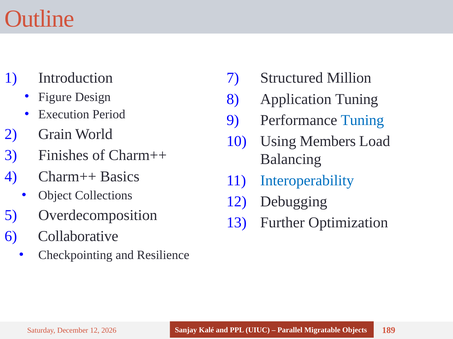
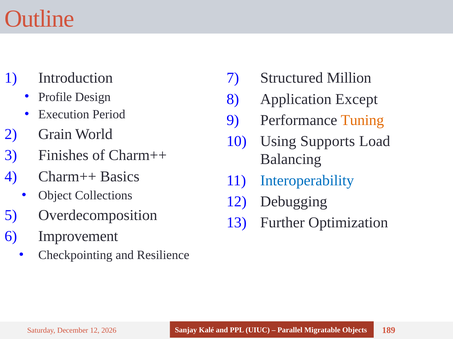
Figure: Figure -> Profile (55, 97)
Application Tuning: Tuning -> Except (357, 99)
Tuning colour: blue -> orange (362, 120)
Members: Members -> Supports (328, 142)
Collaborative: Collaborative -> Improvement (78, 237)
